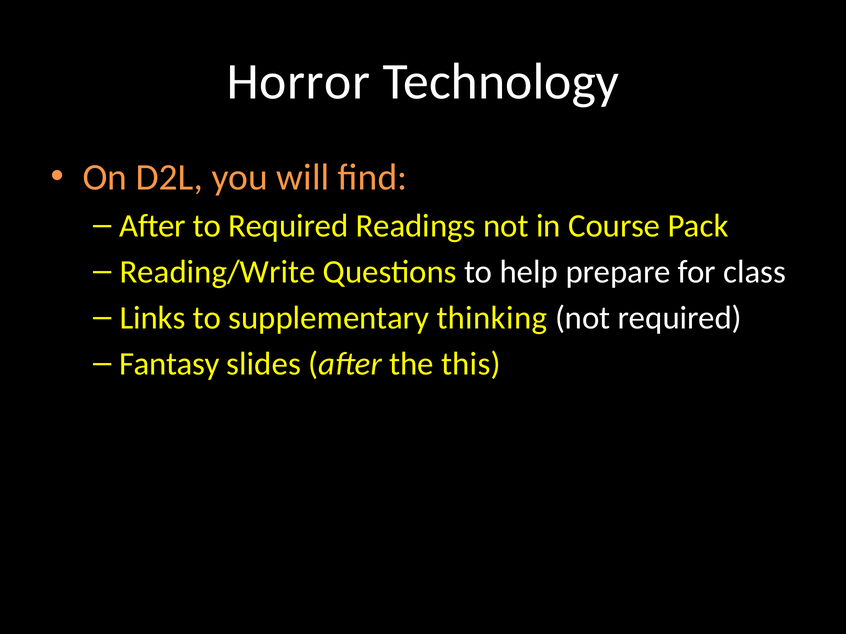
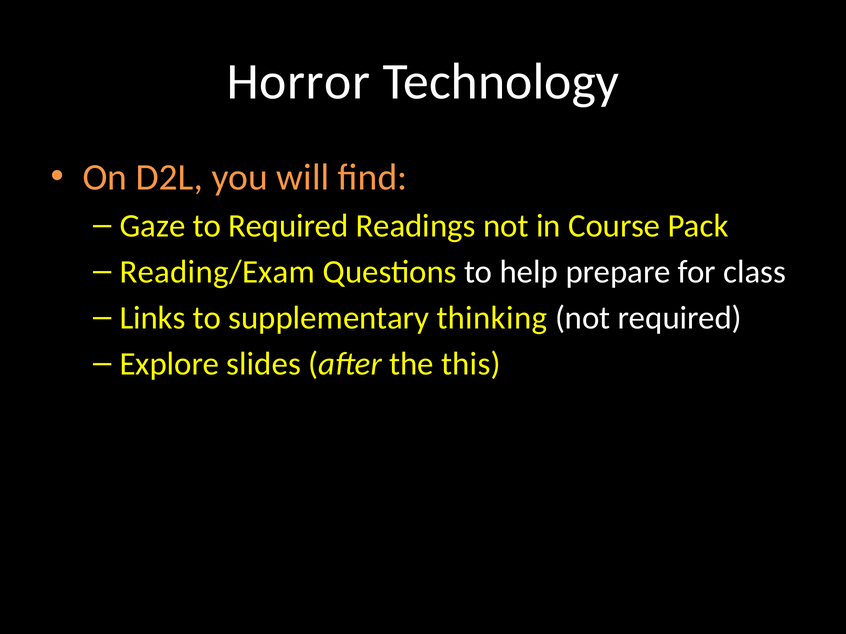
After: After -> Gaze (152, 226)
Reading/Write: Reading/Write -> Reading/Exam (217, 272)
Fantasy: Fantasy -> Explore (169, 364)
